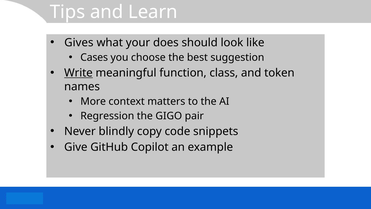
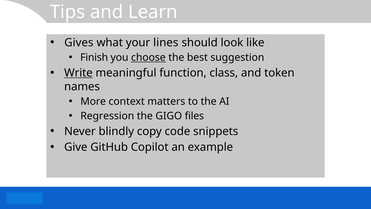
does: does -> lines (166, 43)
Cases: Cases -> Finish (94, 57)
choose underline: none -> present (148, 57)
pair: pair -> files (194, 116)
